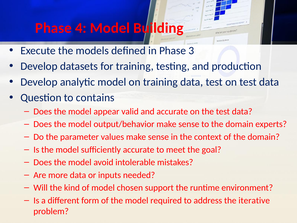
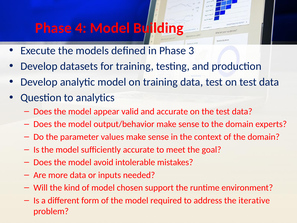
contains: contains -> analytics (95, 98)
